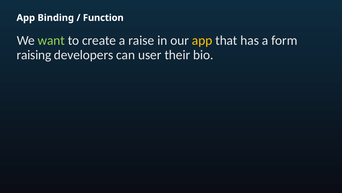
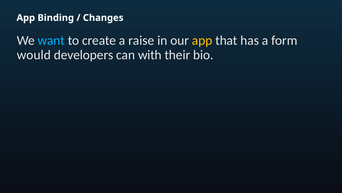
Function: Function -> Changes (103, 18)
want colour: light green -> light blue (51, 40)
raising: raising -> would (34, 55)
user: user -> with (150, 55)
